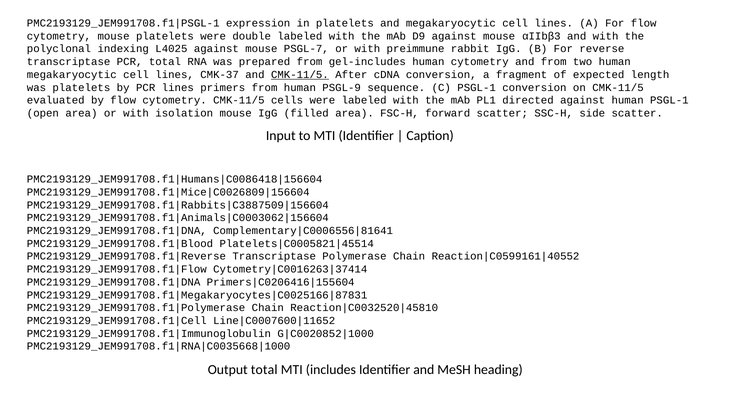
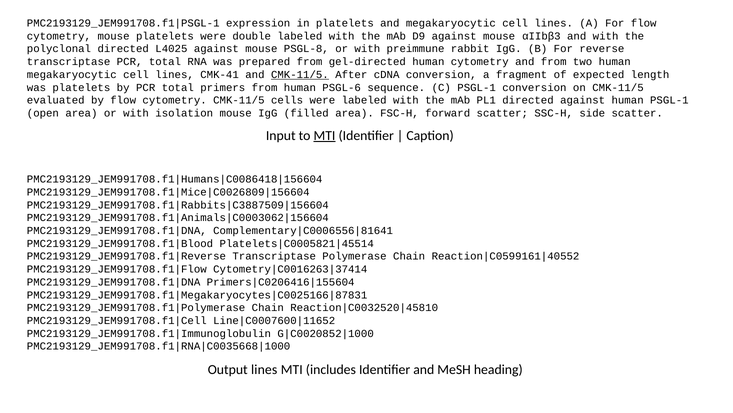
polyclonal indexing: indexing -> directed (123, 49)
PSGL-7: PSGL-7 -> PSGL-8 (306, 49)
gel-includes: gel-includes -> gel-directed (367, 62)
CMK-37: CMK-37 -> CMK-41 (220, 75)
by PCR lines: lines -> total (178, 87)
PSGL-9: PSGL-9 -> PSGL-6 (342, 87)
MTI underline: none -> present (324, 135)
Output total: total -> lines (264, 369)
